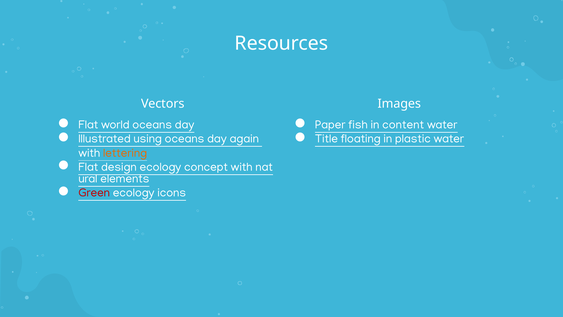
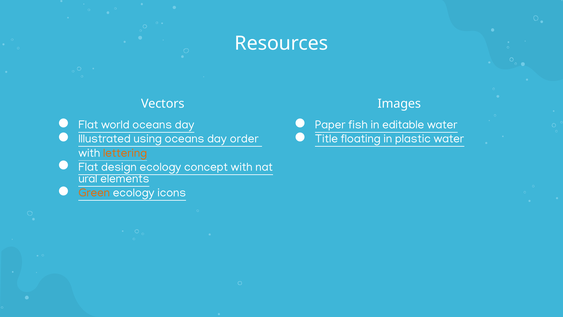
content: content -> editable (403, 125)
again: again -> order (244, 139)
Green colour: red -> orange (94, 193)
